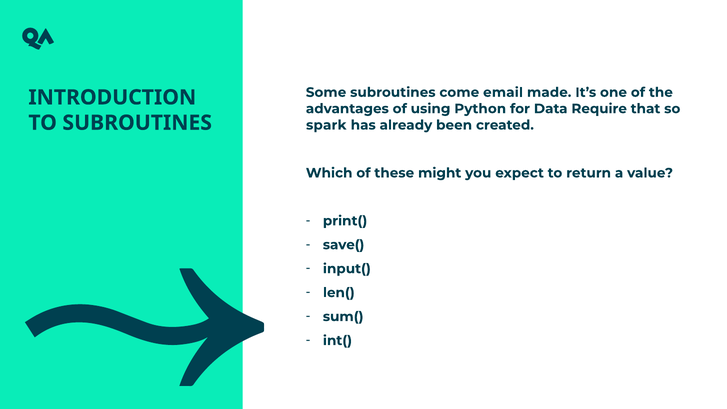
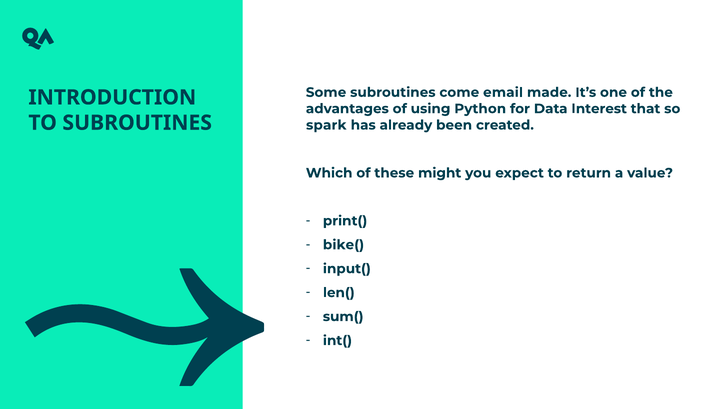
Require: Require -> Interest (599, 109)
save(: save( -> bike( (343, 245)
